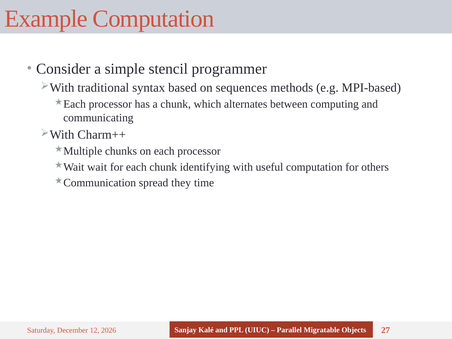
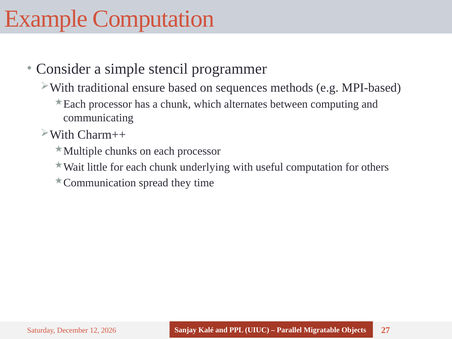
syntax: syntax -> ensure (149, 88)
wait: wait -> little (97, 167)
identifying: identifying -> underlying (205, 167)
